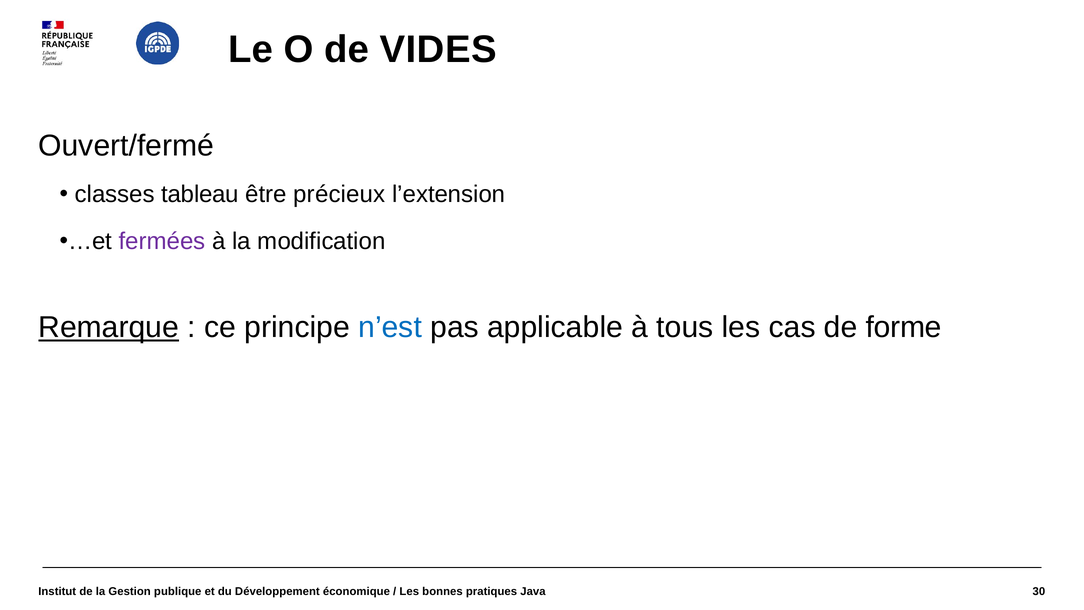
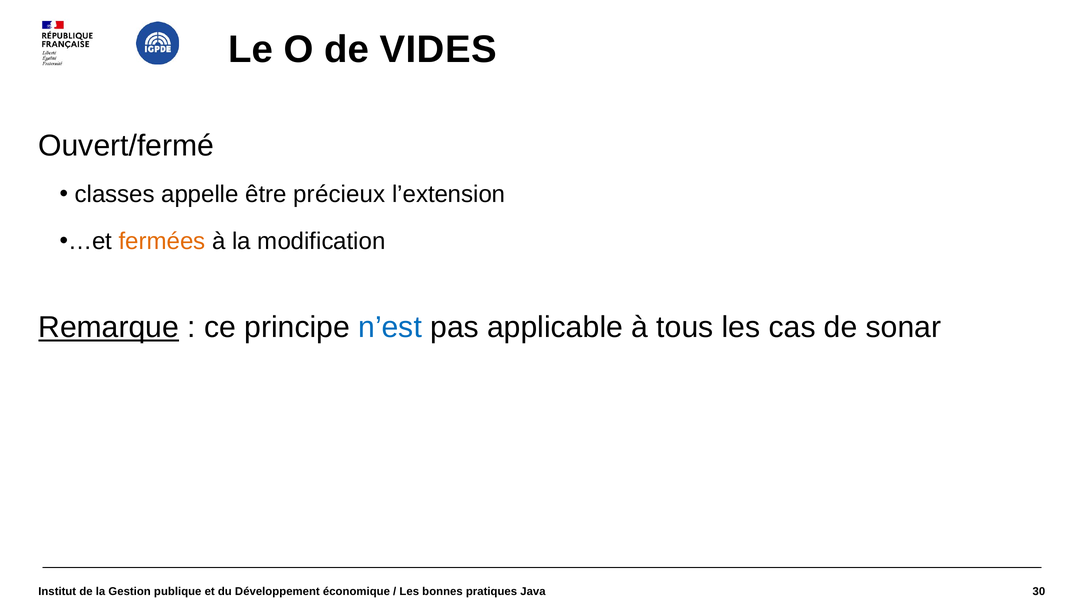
tableau: tableau -> appelle (200, 194)
fermées colour: purple -> orange (162, 241)
forme: forme -> sonar (904, 327)
